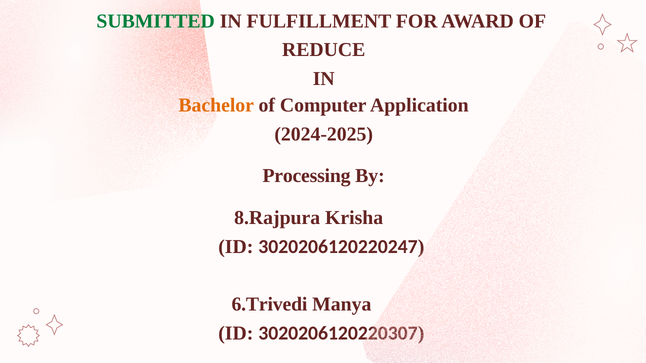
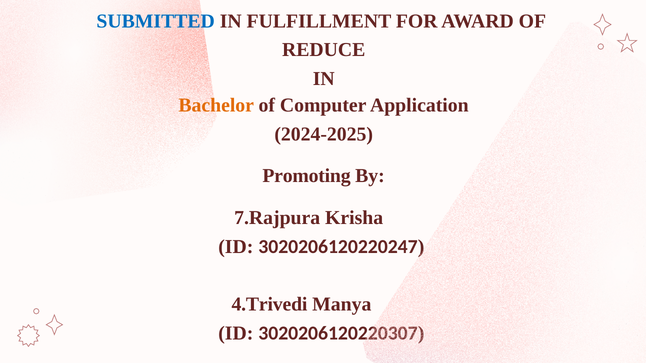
SUBMITTED colour: green -> blue (156, 21)
Processing: Processing -> Promoting (307, 176)
8.Rajpura: 8.Rajpura -> 7.Rajpura (277, 218)
6.Trivedi: 6.Trivedi -> 4.Trivedi (269, 305)
